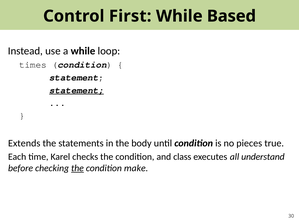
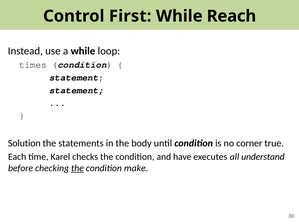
Based: Based -> Reach (231, 16)
statement underline: present -> none (76, 90)
Extends: Extends -> Solution (24, 143)
pieces: pieces -> corner (249, 143)
class: class -> have (182, 157)
